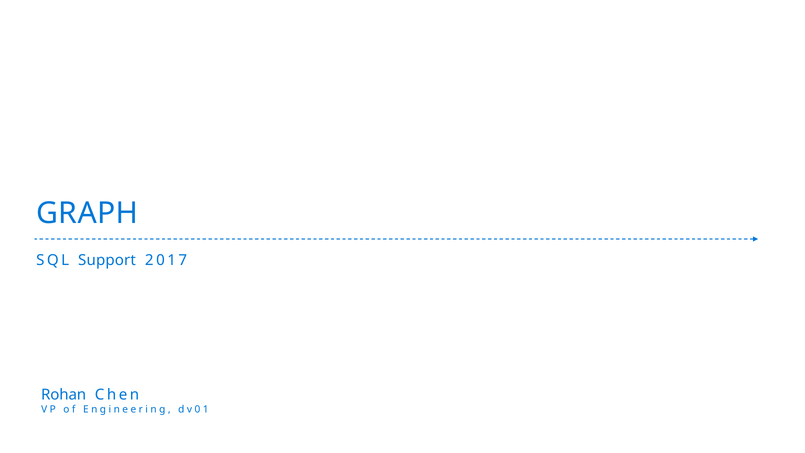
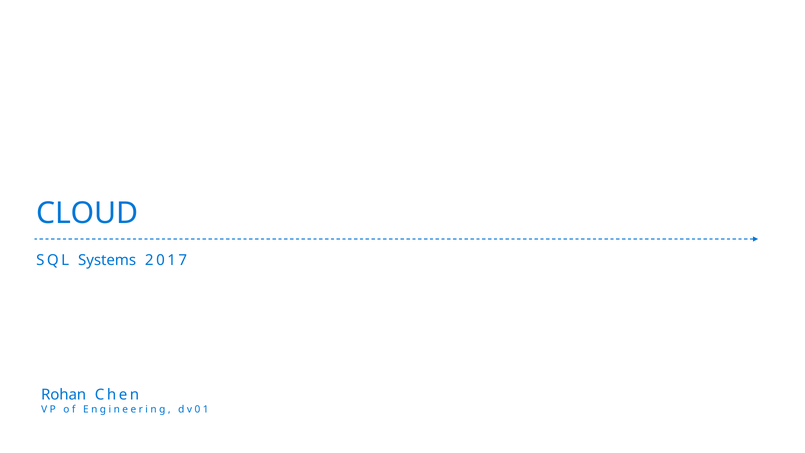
GRAPH: GRAPH -> CLOUD (87, 213)
Support: Support -> Systems (107, 260)
